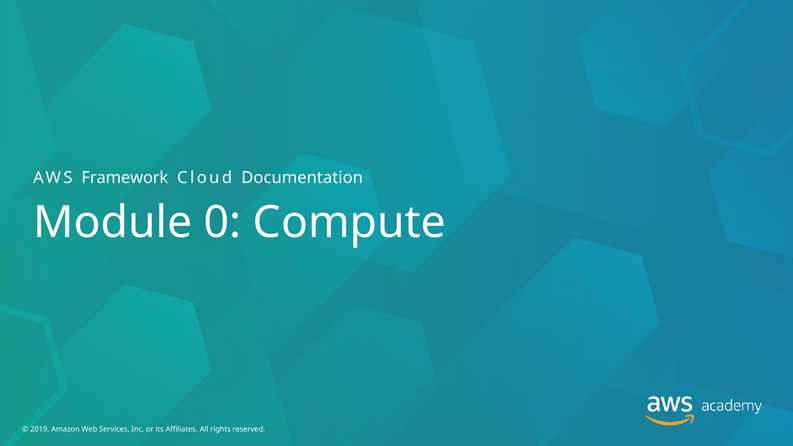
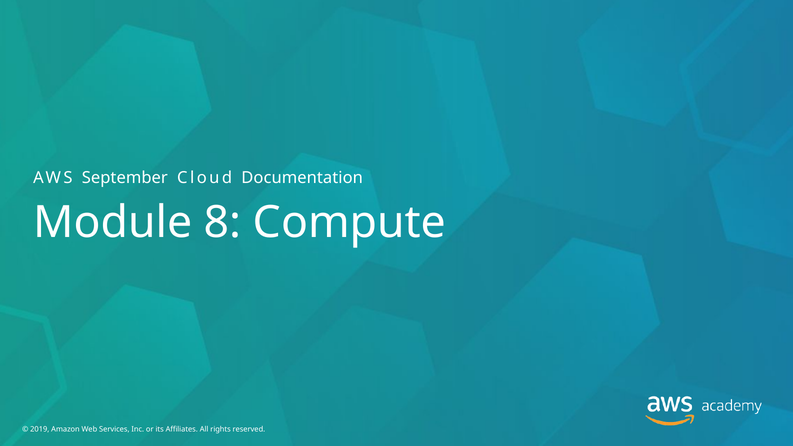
Framework: Framework -> September (125, 178)
0: 0 -> 8 (223, 223)
